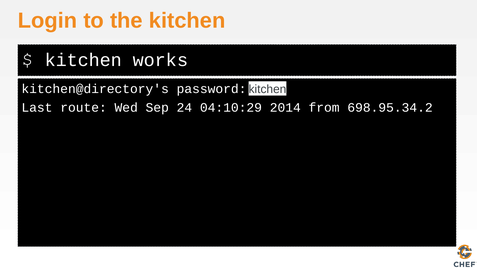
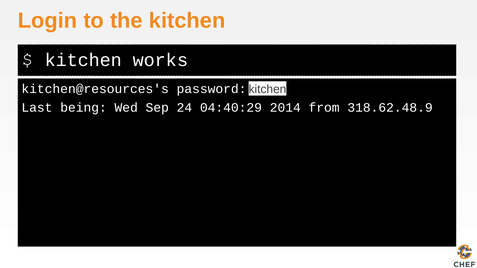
kitchen@directory's: kitchen@directory's -> kitchen@resources's (95, 89)
route: route -> being (84, 108)
04:10:29: 04:10:29 -> 04:40:29 (231, 108)
698.95.34.2: 698.95.34.2 -> 318.62.48.9 (390, 108)
